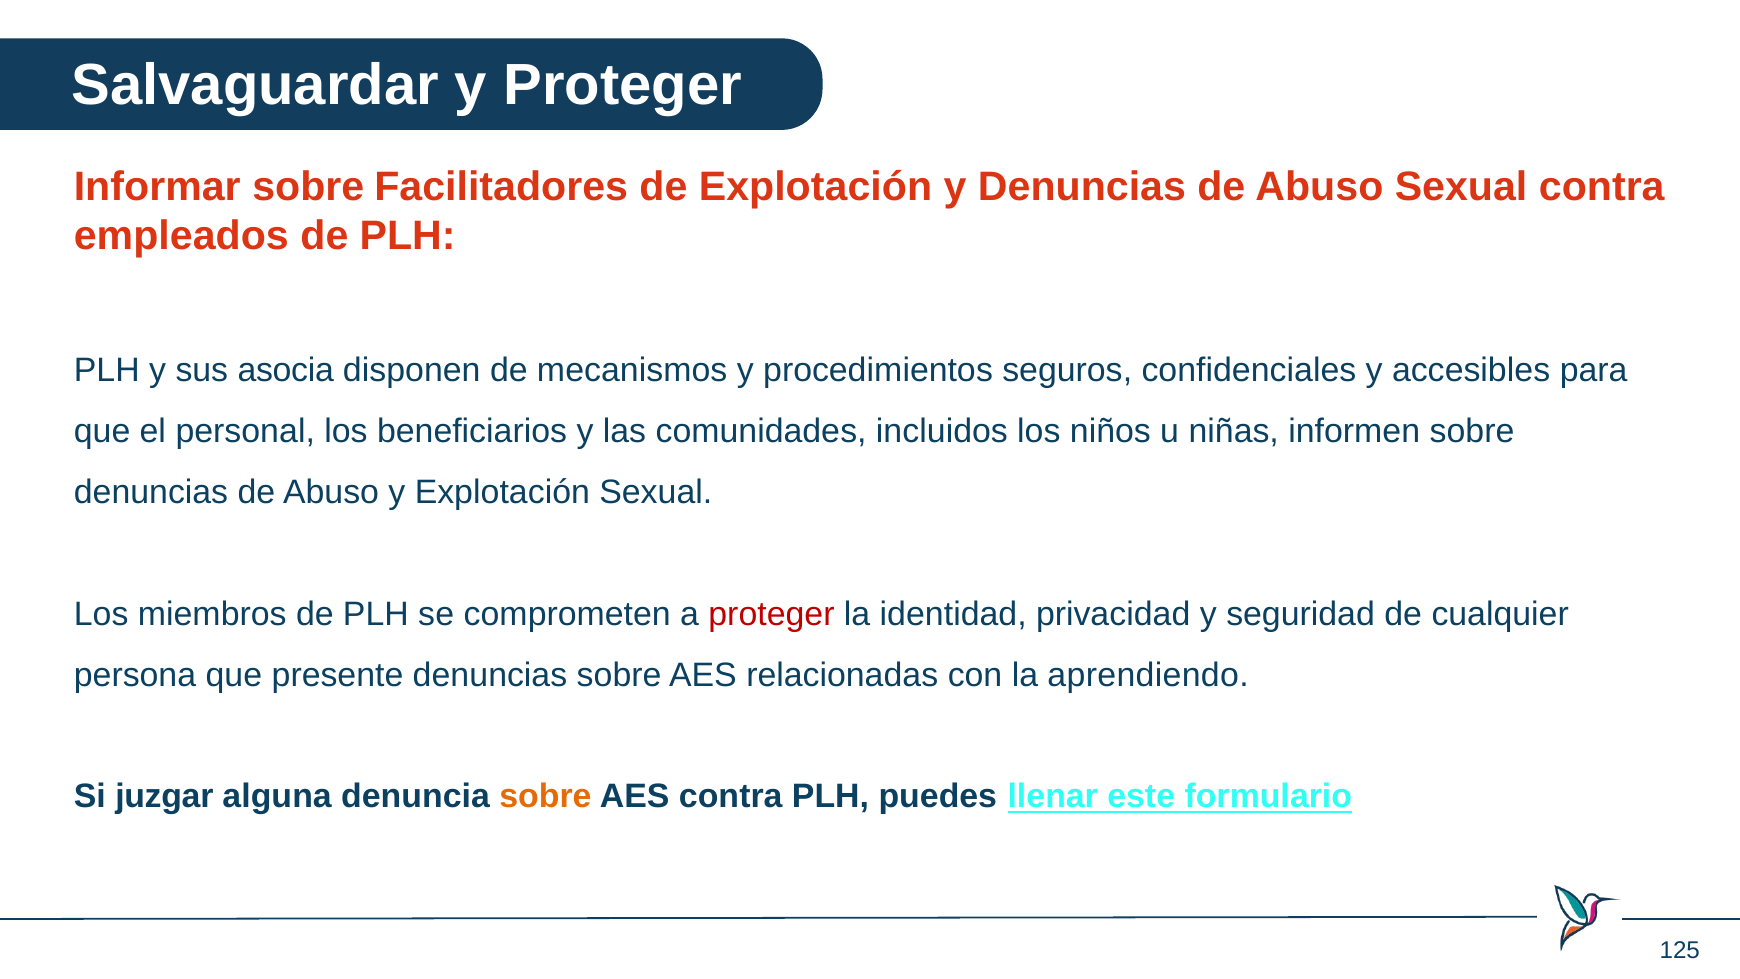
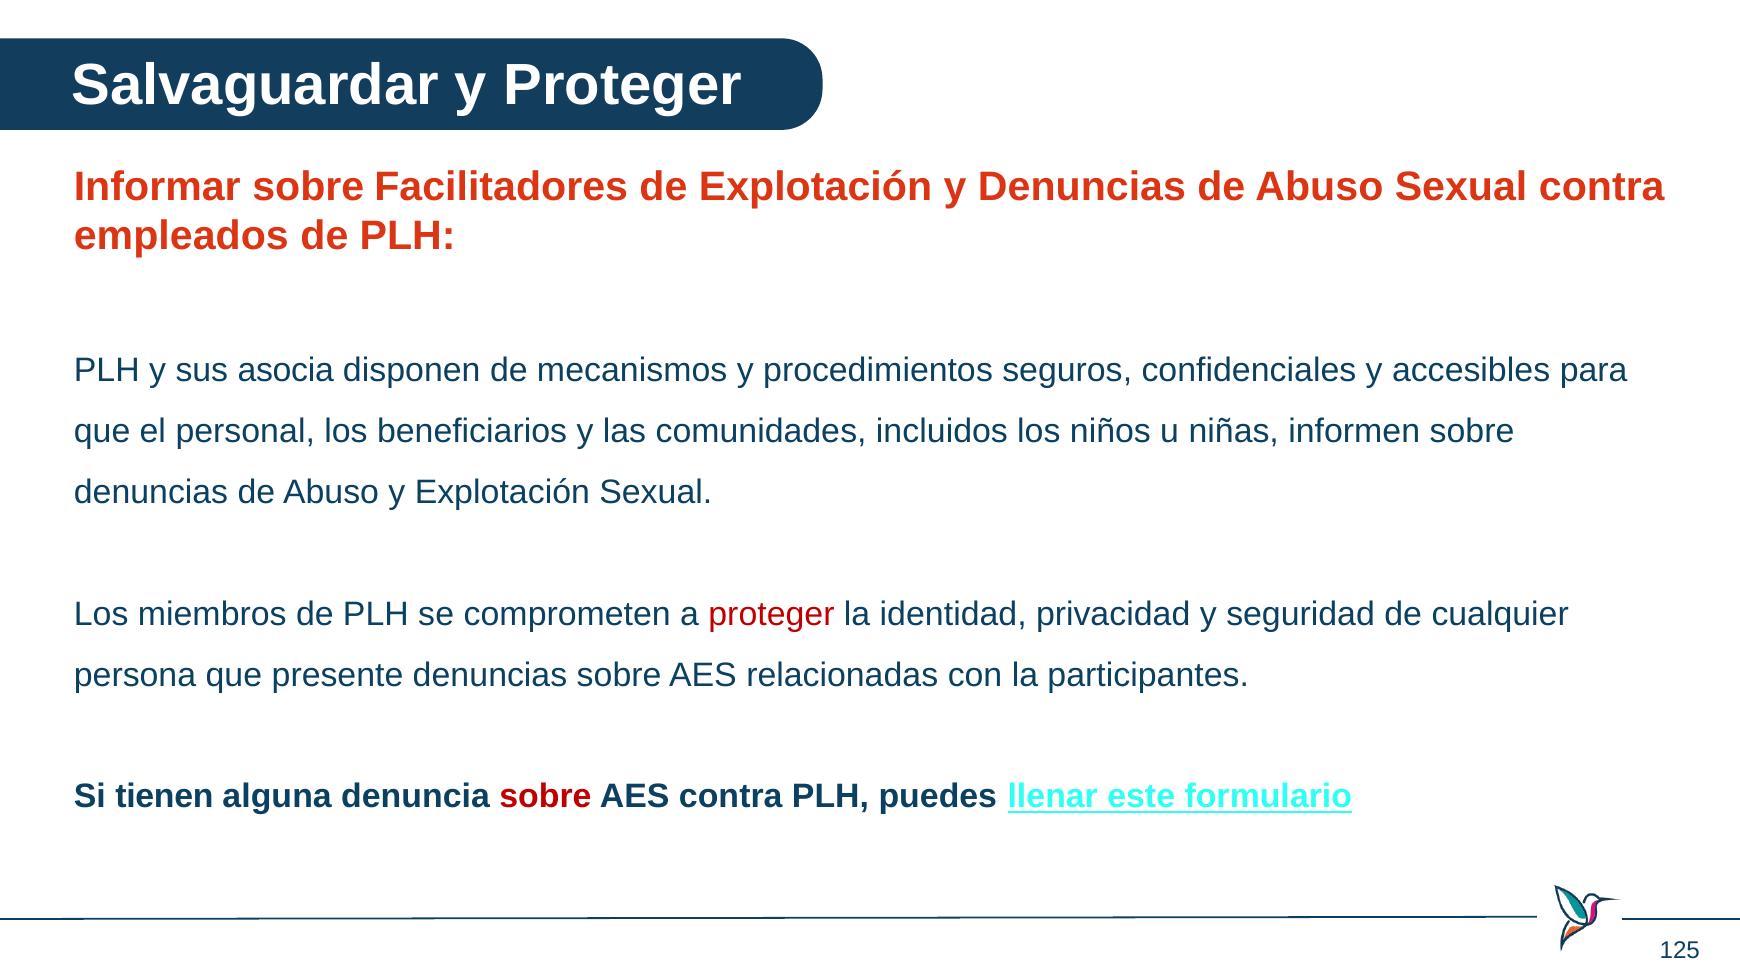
aprendiendo: aprendiendo -> participantes (1148, 675)
juzgar: juzgar -> tienen (164, 796)
sobre colour: orange -> red (545, 796)
